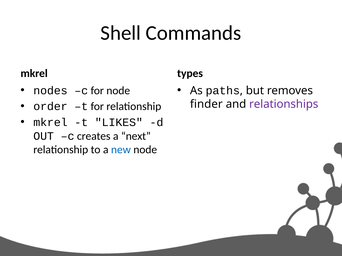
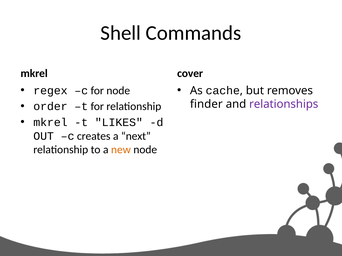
types: types -> cover (190, 74)
nodes: nodes -> regex (50, 91)
paths: paths -> cache (223, 91)
new colour: blue -> orange (121, 150)
